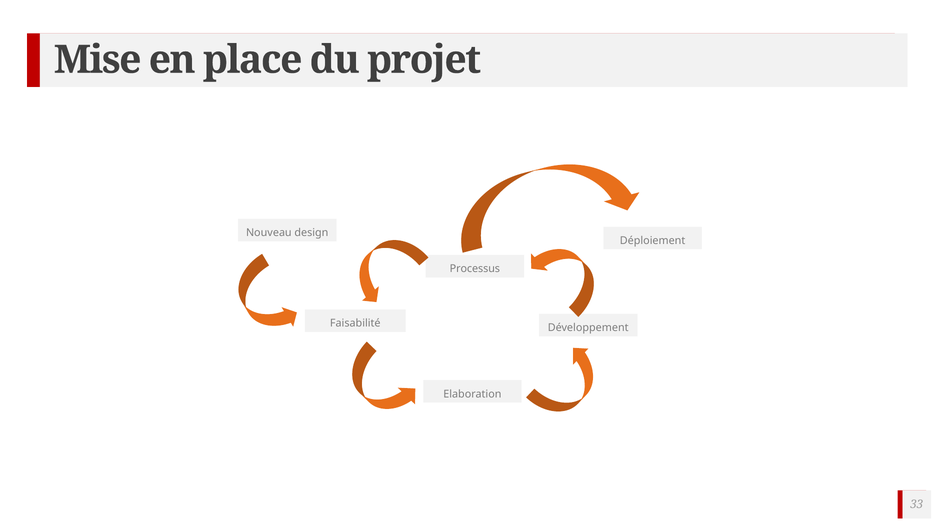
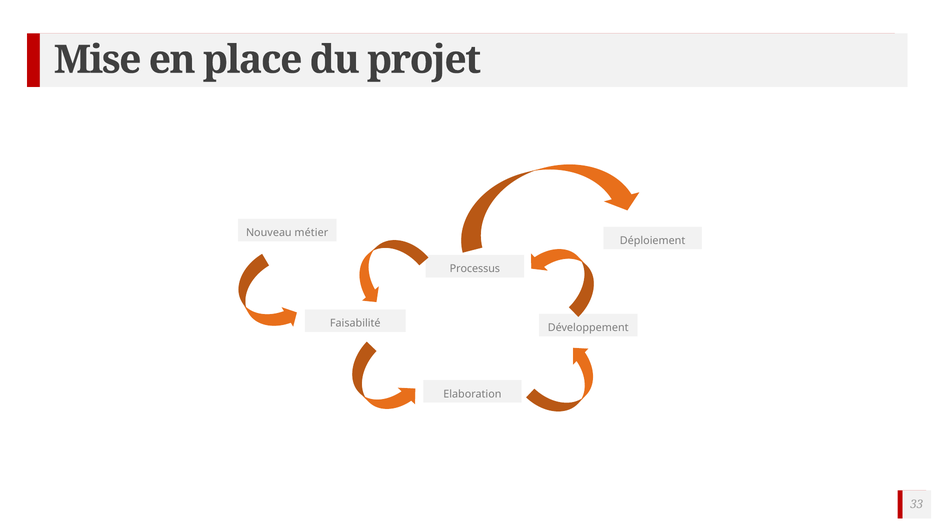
design: design -> métier (311, 233)
